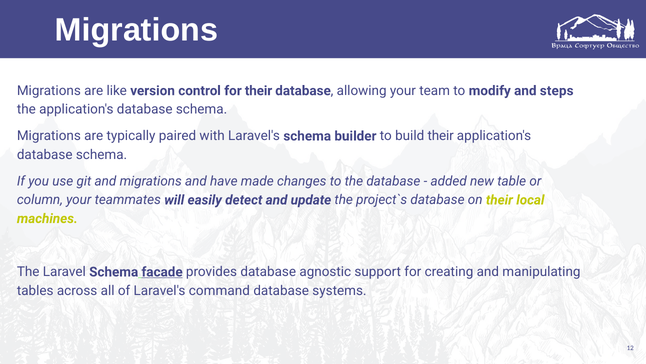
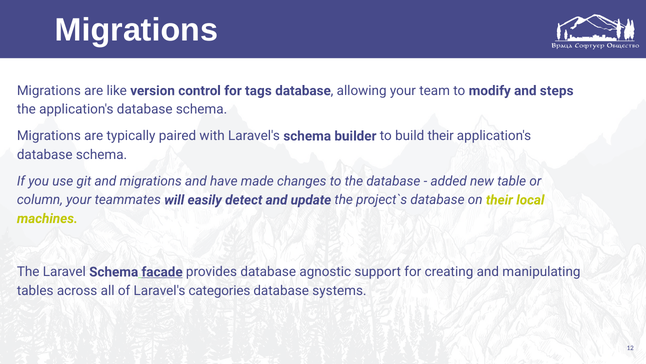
for their: their -> tags (258, 91)
command: command -> categories (219, 290)
